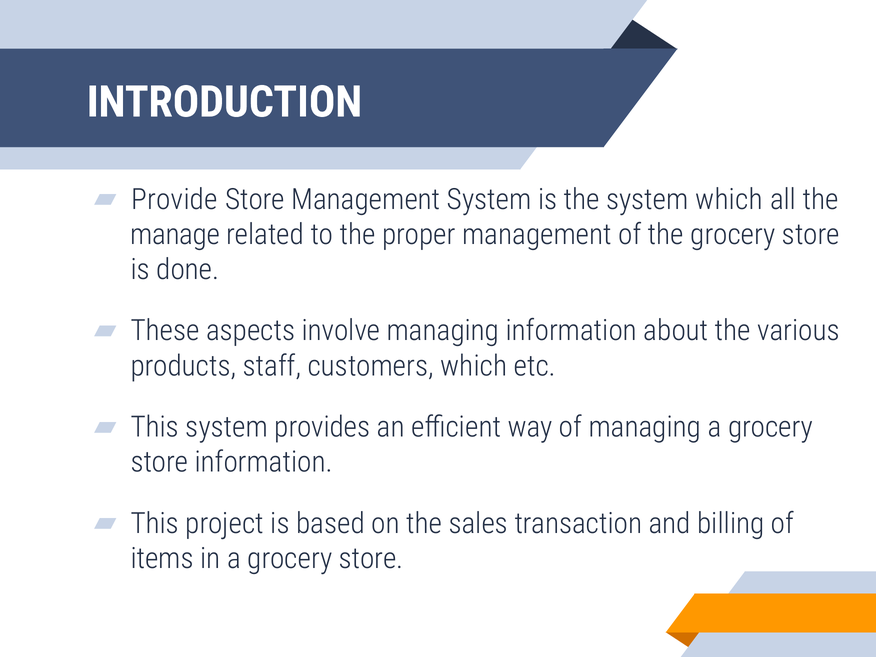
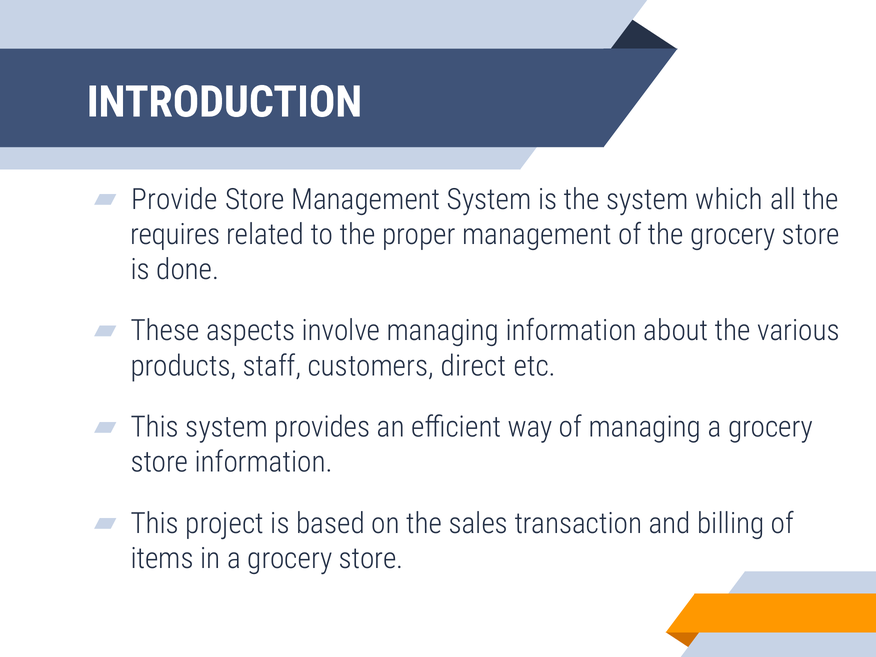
manage: manage -> requires (175, 234)
customers which: which -> direct (474, 366)
